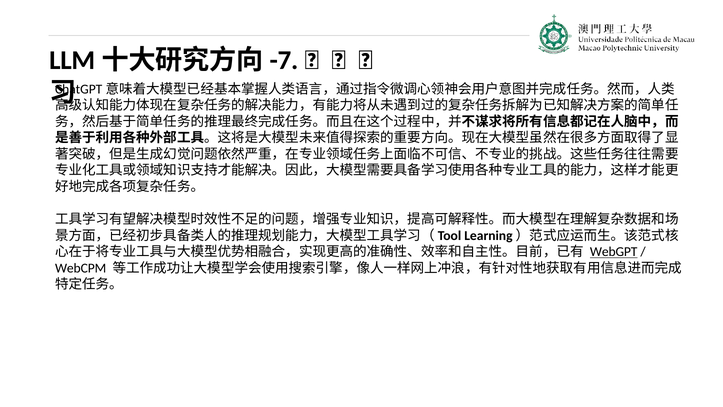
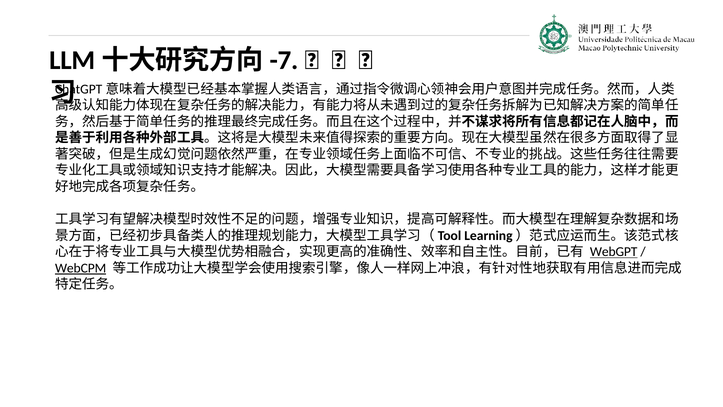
WebCPM underline: none -> present (81, 268)
